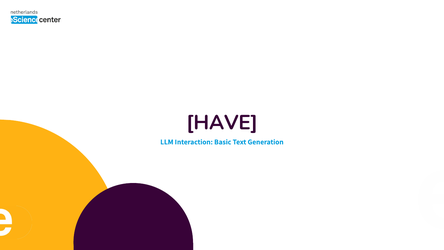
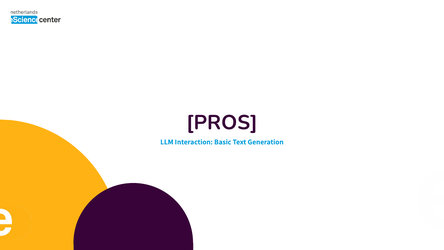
HAVE: HAVE -> PROS (222, 122)
